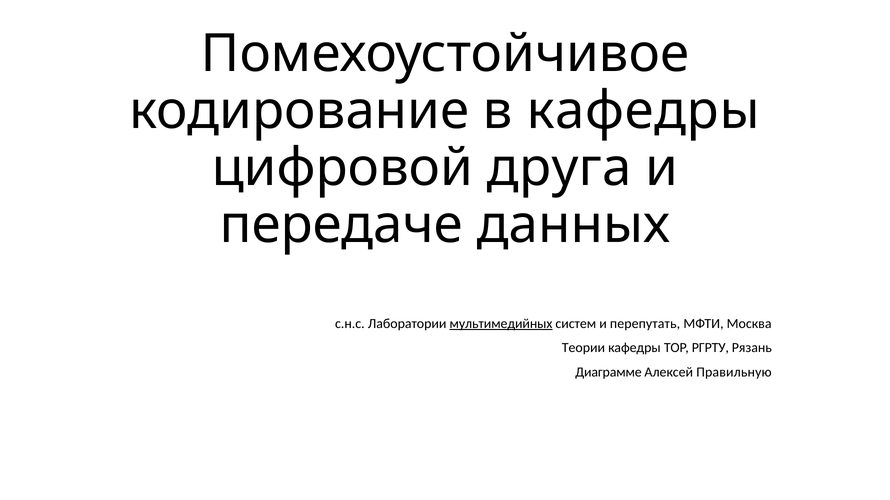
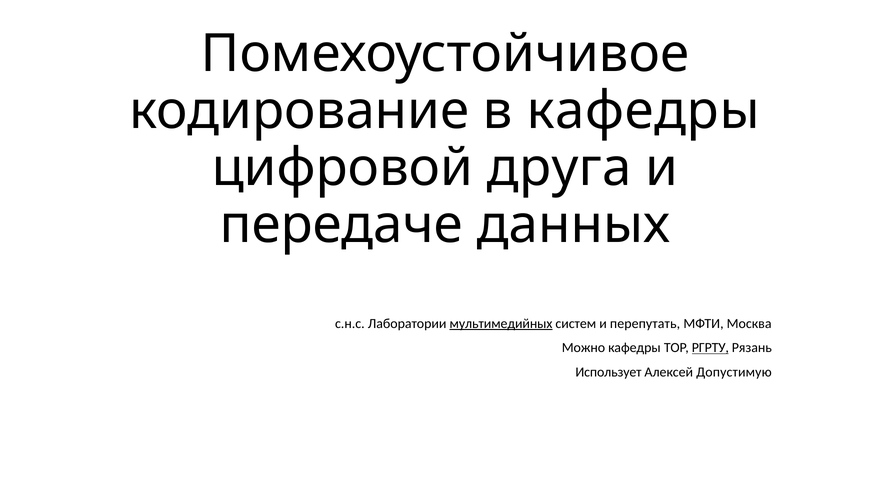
Теории: Теории -> Можно (583, 348)
РГРТУ underline: none -> present (710, 348)
Диаграмме: Диаграмме -> Использует (608, 373)
Правильную: Правильную -> Допустимую (734, 373)
